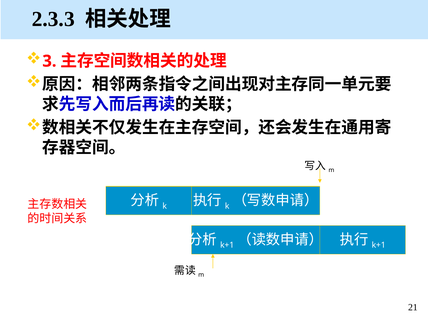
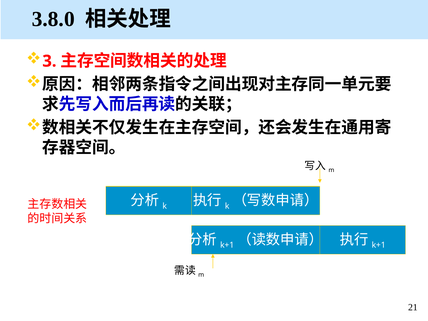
2.3.3: 2.3.3 -> 3.8.0 (53, 19)
